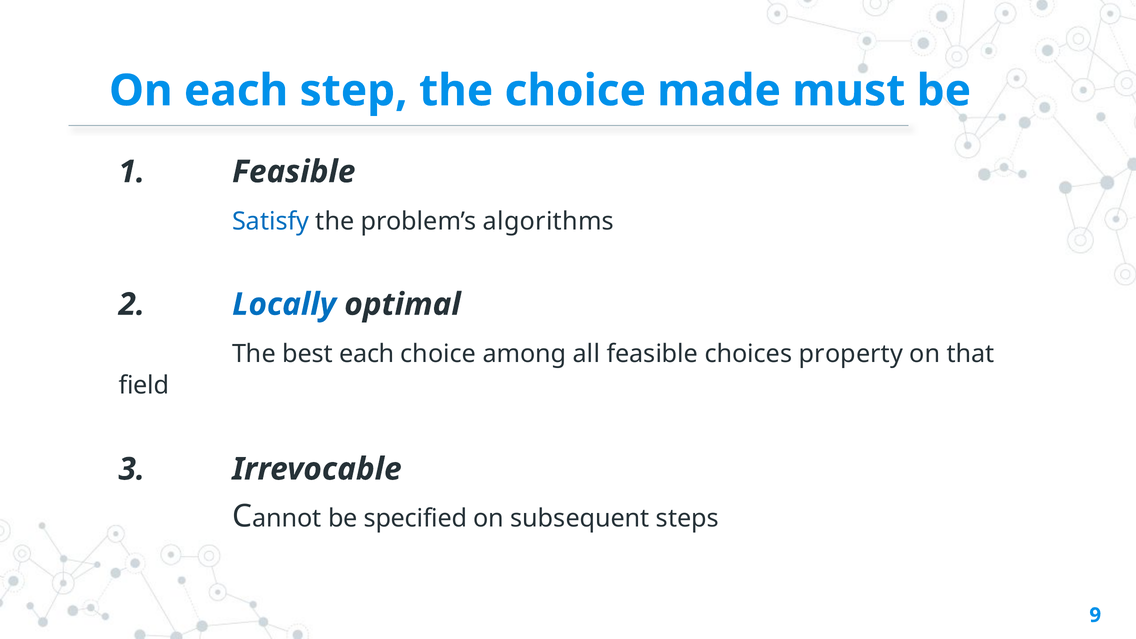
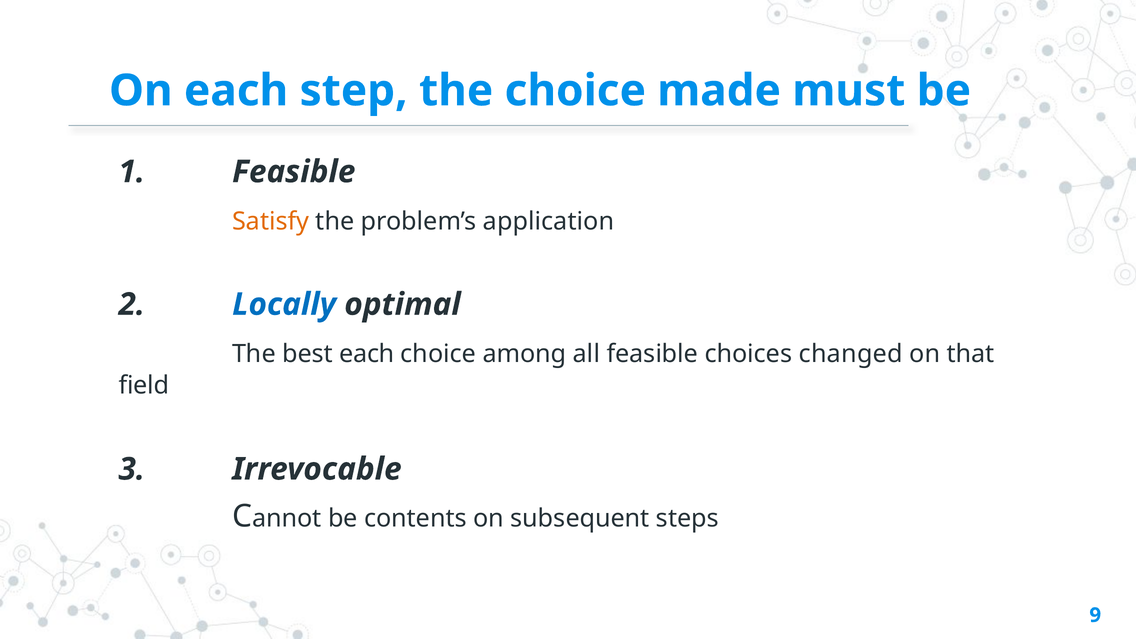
Satisfy colour: blue -> orange (271, 221)
algorithms: algorithms -> application (549, 221)
property: property -> changed (851, 354)
specified: specified -> contents (415, 519)
